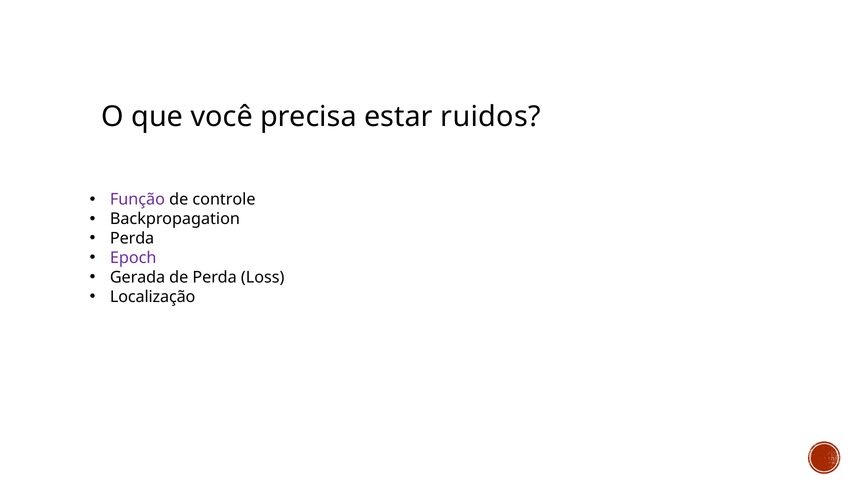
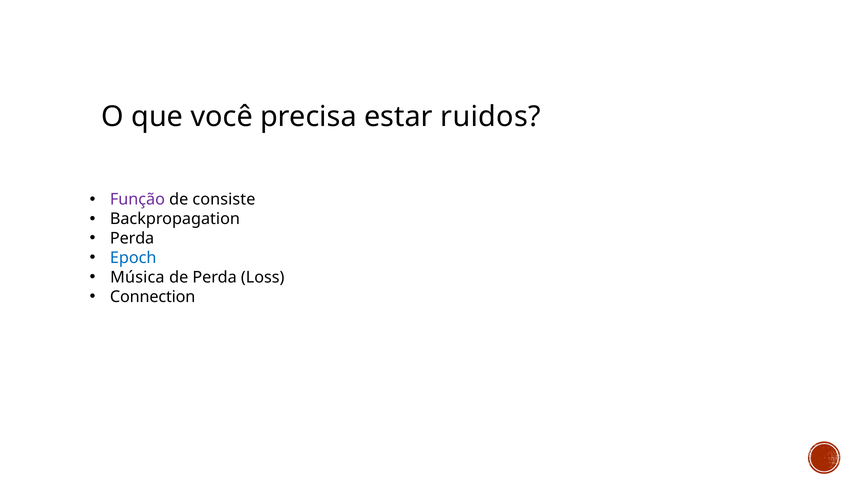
controle: controle -> consiste (224, 200)
Epoch colour: purple -> blue (133, 258)
Gerada: Gerada -> Música (137, 277)
Localização: Localização -> Connection (153, 297)
